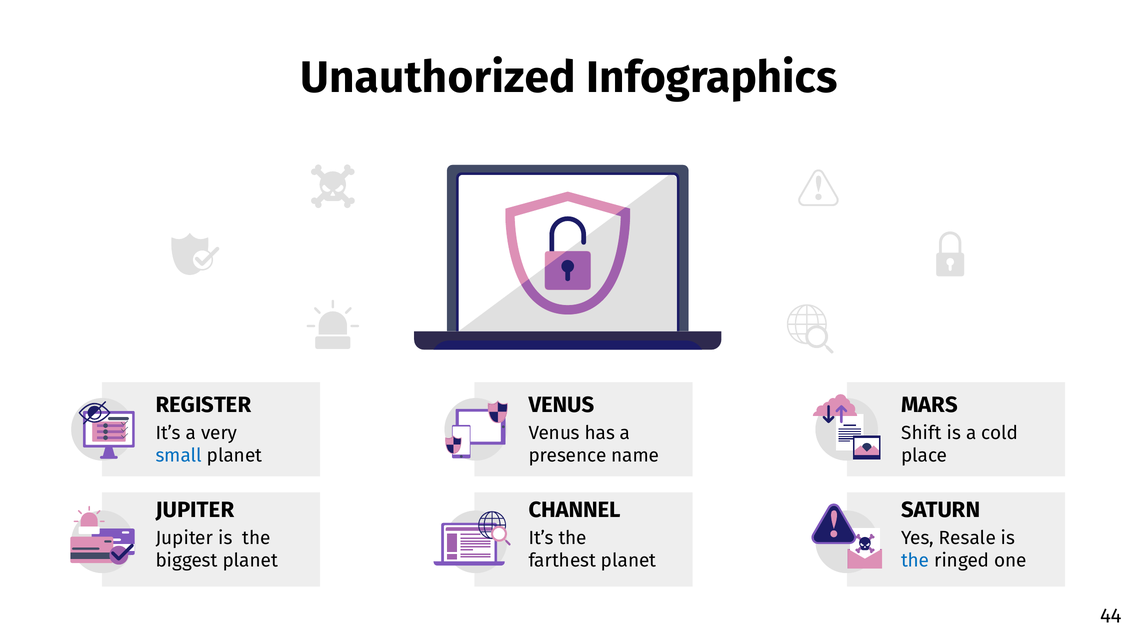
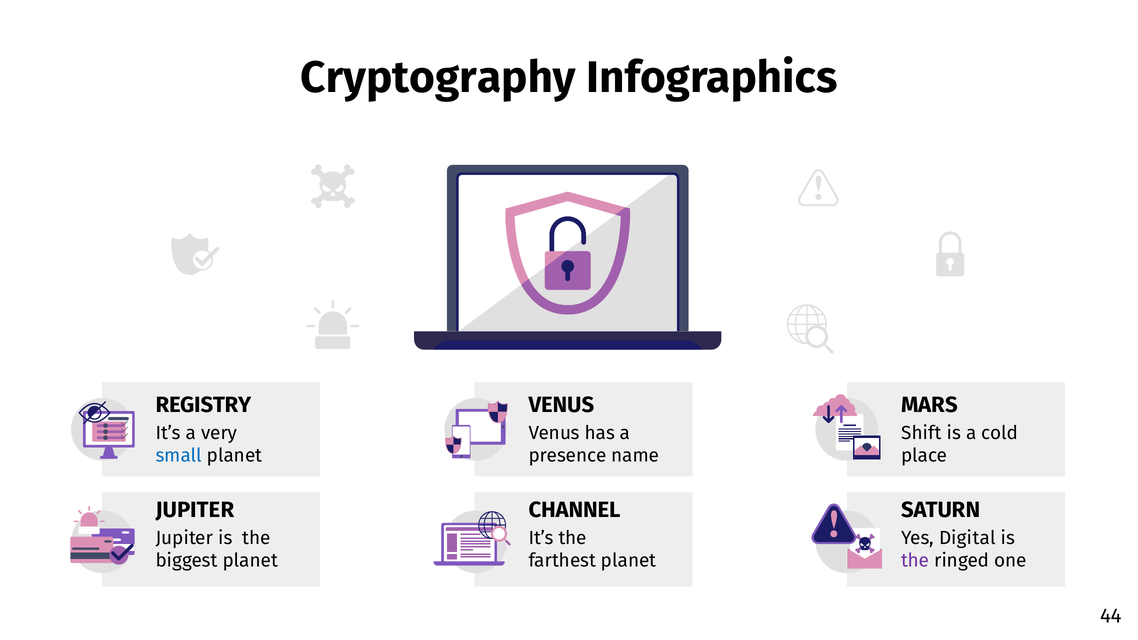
Unauthorized: Unauthorized -> Cryptography (438, 77)
REGISTER: REGISTER -> REGISTRY (204, 405)
Resale: Resale -> Digital (967, 538)
the colour: blue -> purple (915, 561)
